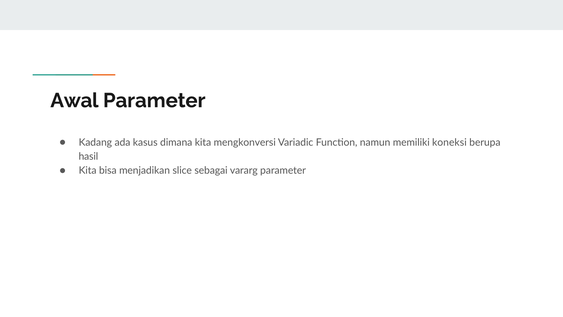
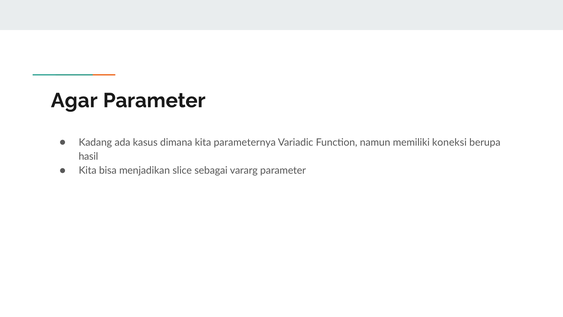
Awal: Awal -> Agar (74, 100)
mengkonversi: mengkonversi -> parameternya (245, 142)
